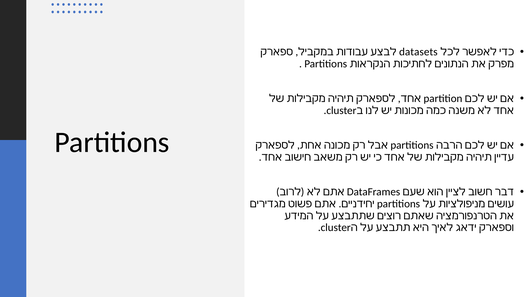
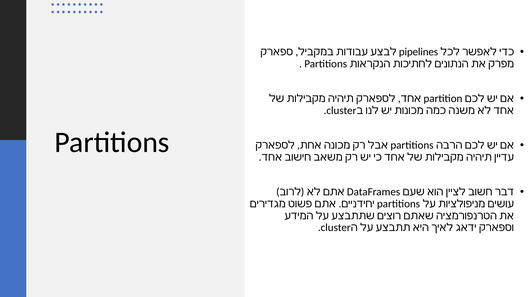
datasets: datasets -> pipelines (418, 52)
